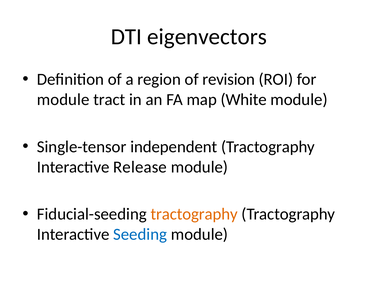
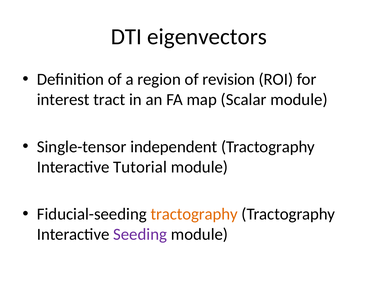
module: module -> interest (63, 99)
White: White -> Scalar (244, 99)
Release: Release -> Tutorial (140, 167)
Seeding colour: blue -> purple (140, 234)
